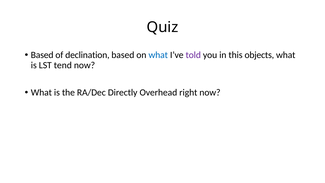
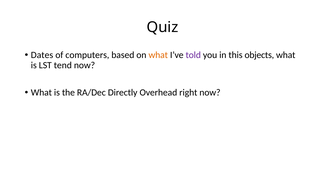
Based: Based -> Dates (42, 55)
declination: declination -> computers (87, 55)
what colour: blue -> orange (158, 55)
